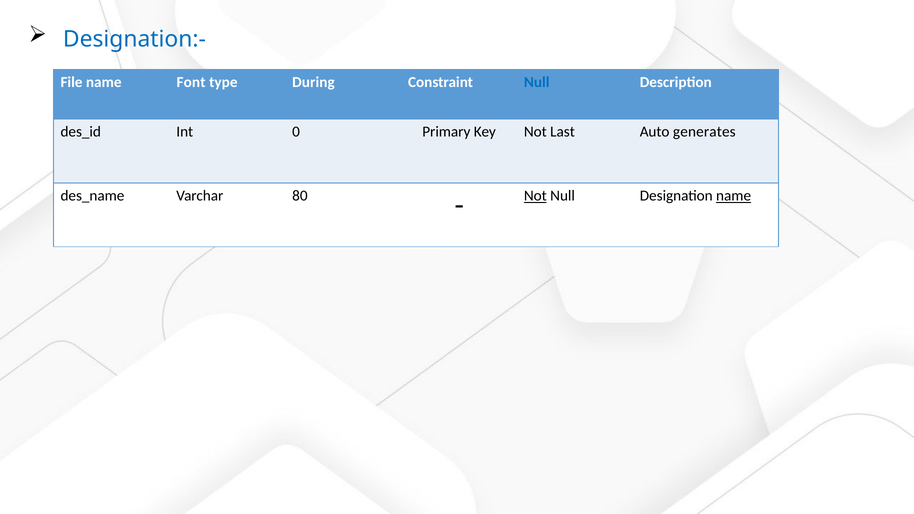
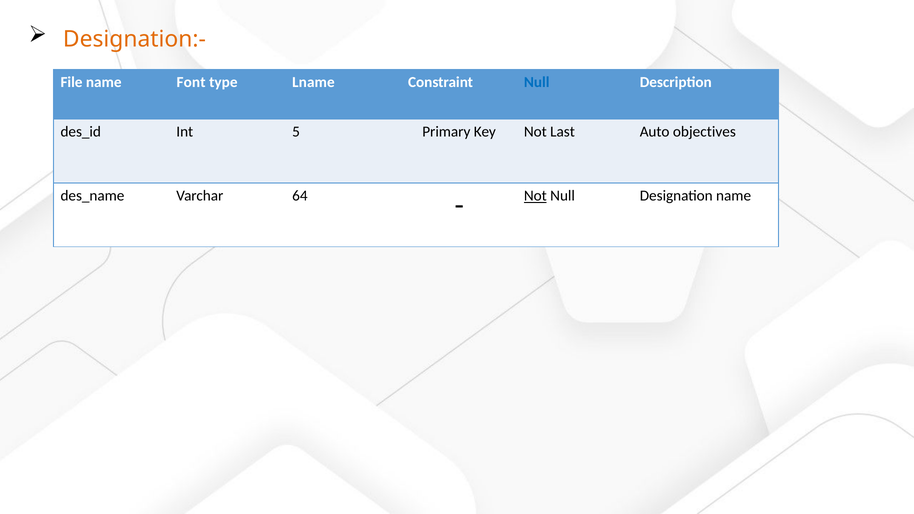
Designation:- colour: blue -> orange (134, 39)
During: During -> Lname (313, 82)
0: 0 -> 5 (296, 132)
generates: generates -> objectives (704, 132)
80: 80 -> 64 (300, 196)
name underline: present -> none (734, 196)
